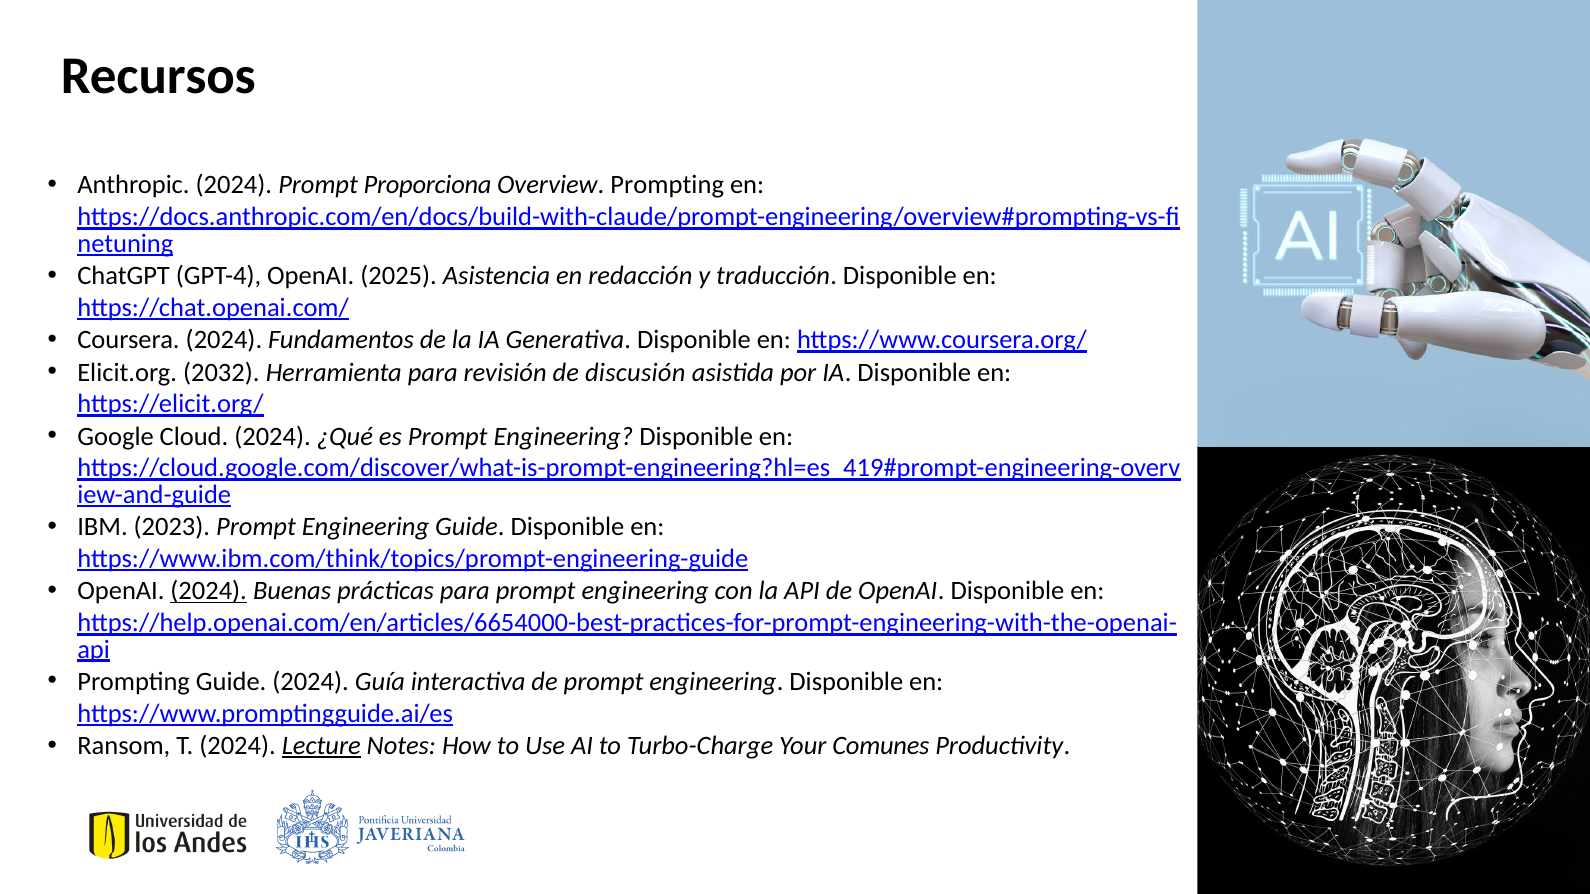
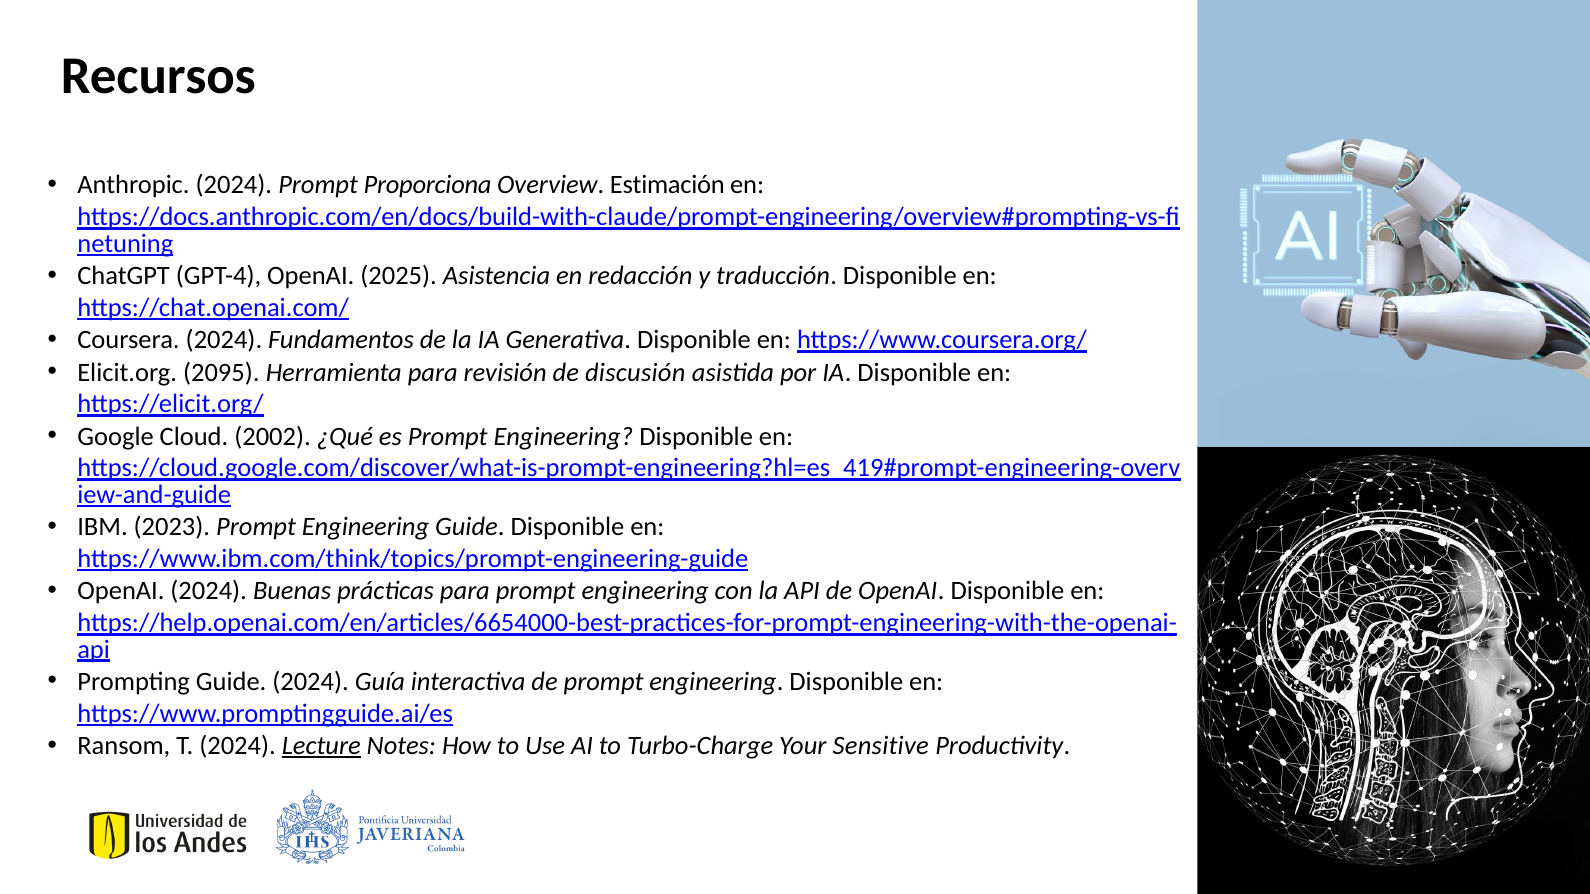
Overview Prompting: Prompting -> Estimación (667, 185)
2032: 2032 -> 2095 (221, 372)
Cloud 2024: 2024 -> 2002 (273, 437)
2024 underline: present -> none (209, 591)
Comunes: Comunes -> Sensitive (881, 746)
